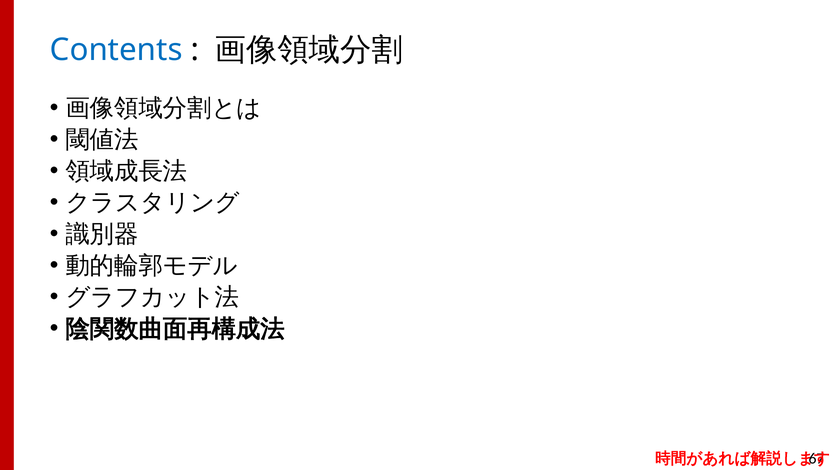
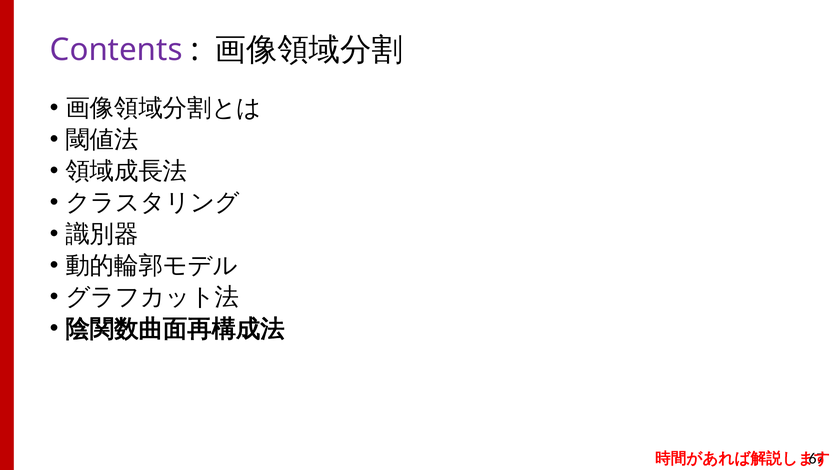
Contents colour: blue -> purple (116, 50)
